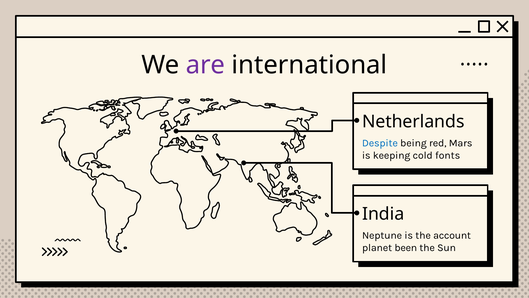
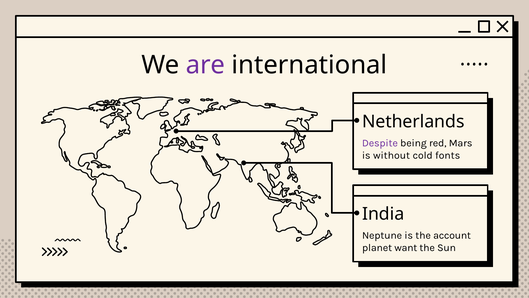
Despite colour: blue -> purple (380, 143)
keeping: keeping -> without (392, 155)
been: been -> want (406, 247)
